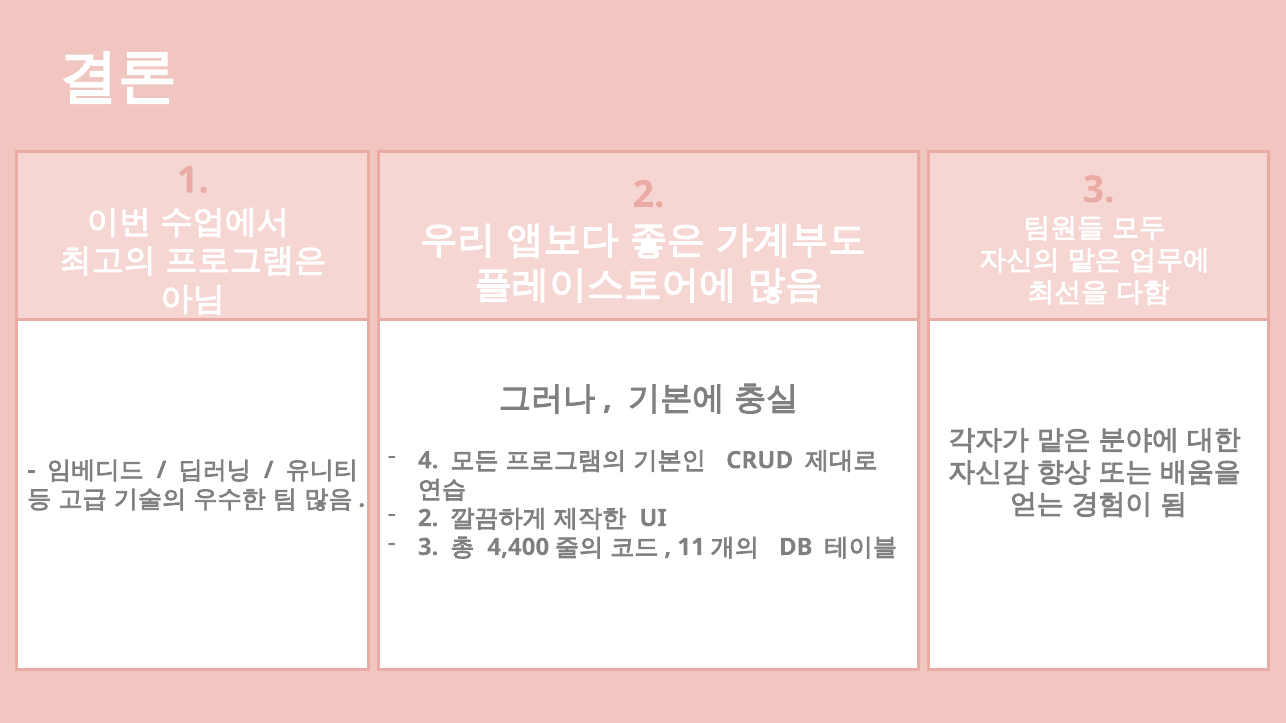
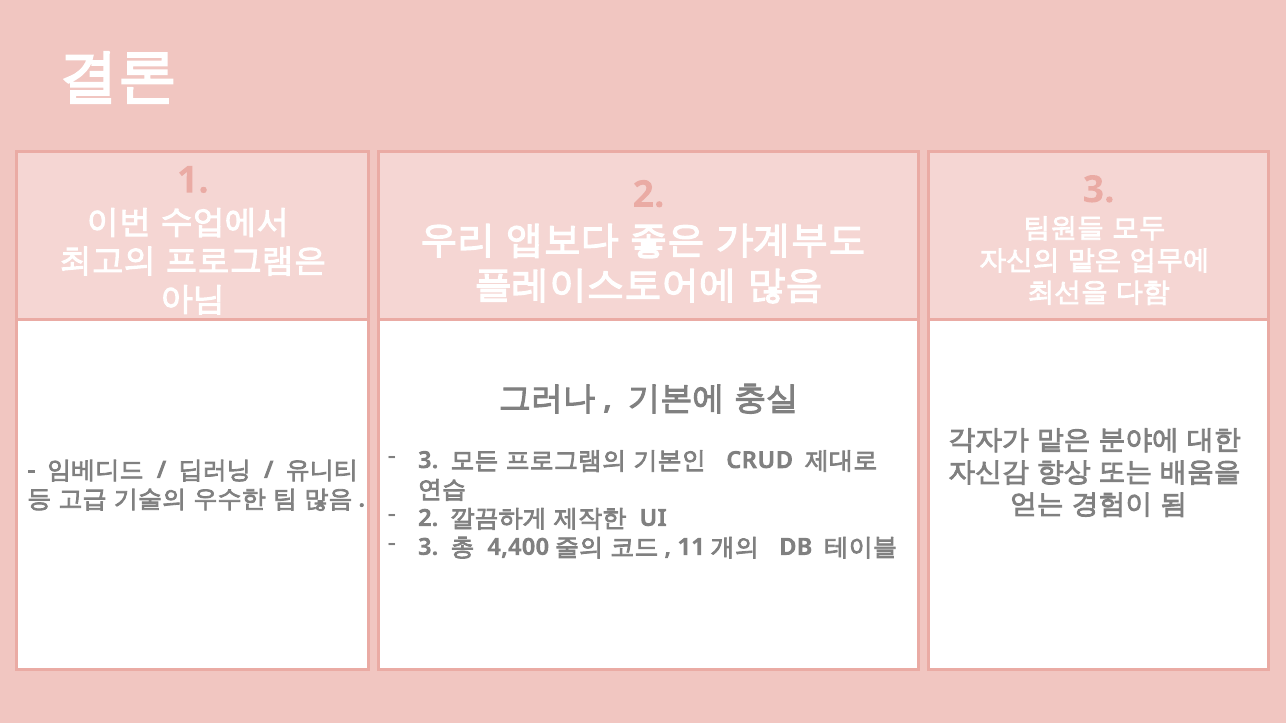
4: 4 -> 3 (428, 461)
